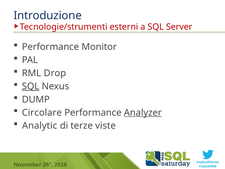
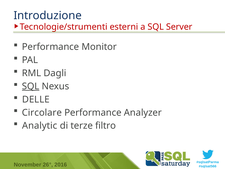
Drop: Drop -> Dagli (55, 73)
DUMP: DUMP -> DELLE (36, 99)
Analyzer underline: present -> none (143, 112)
viste: viste -> filtro (106, 126)
